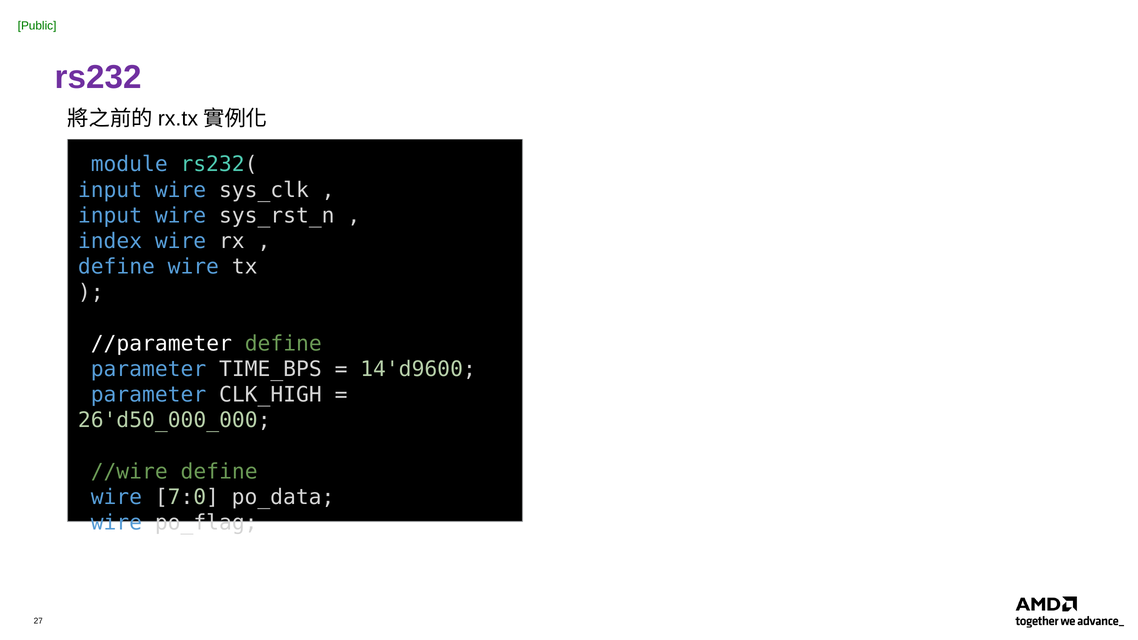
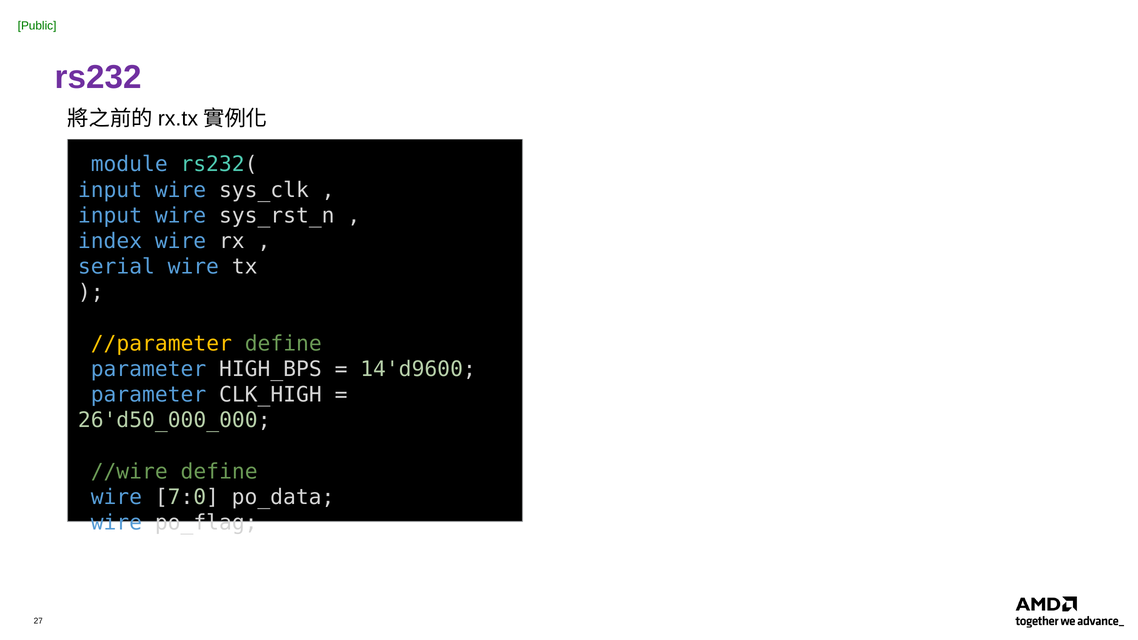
define: define -> serial (116, 267)
//parameter colour: white -> yellow (161, 344)
TIME_BPS: TIME_BPS -> HIGH_BPS (270, 369)
